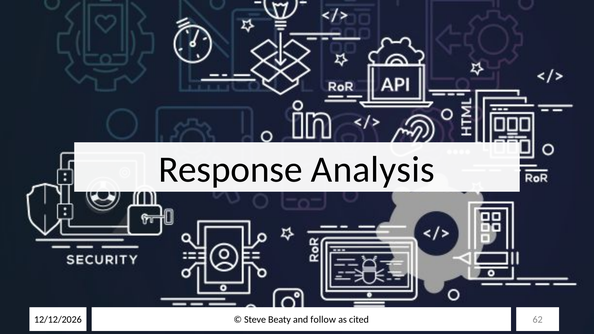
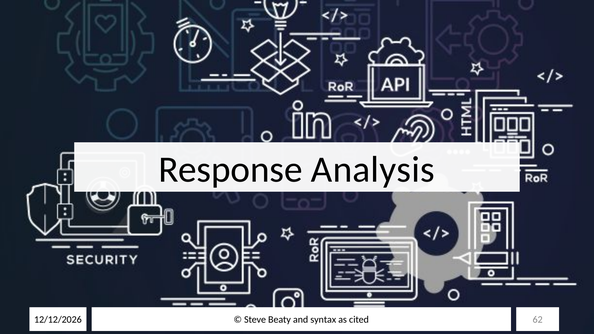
follow: follow -> syntax (323, 320)
